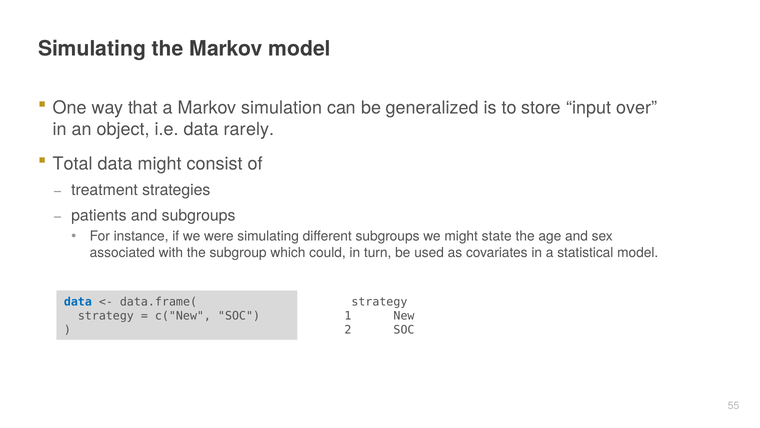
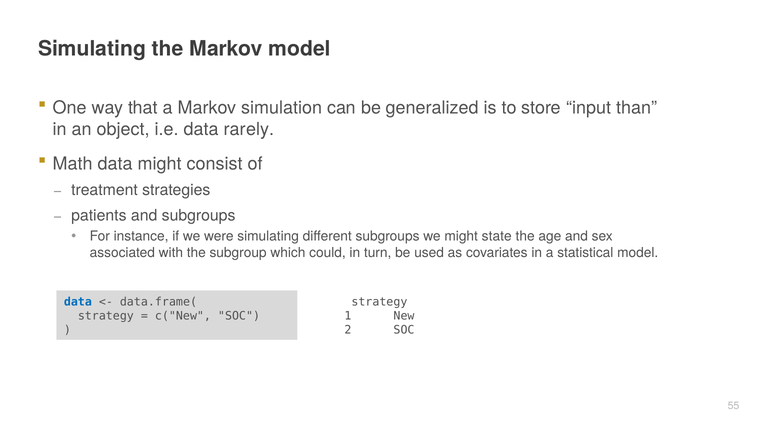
over: over -> than (637, 108)
Total: Total -> Math (73, 163)
